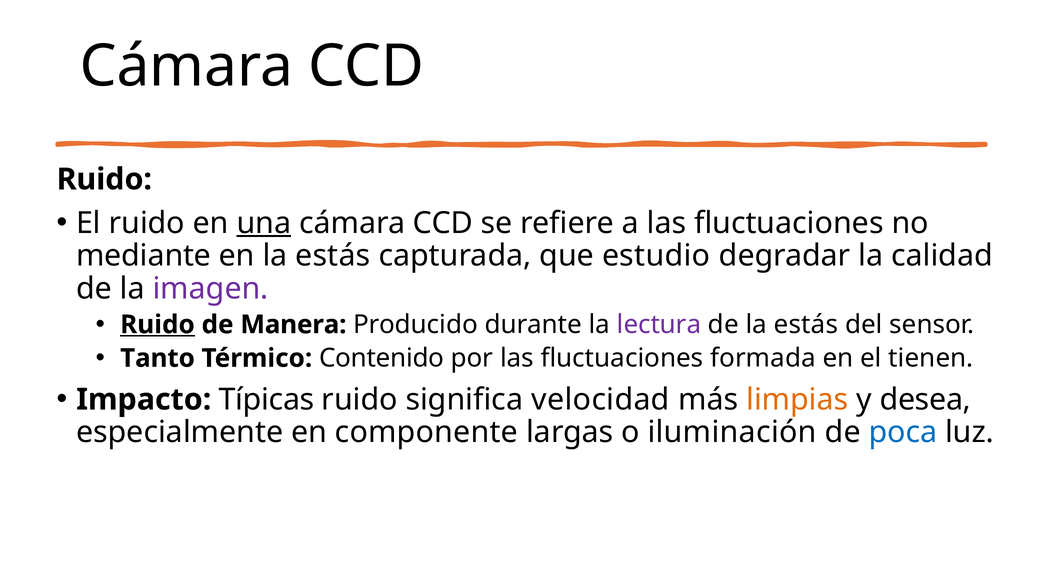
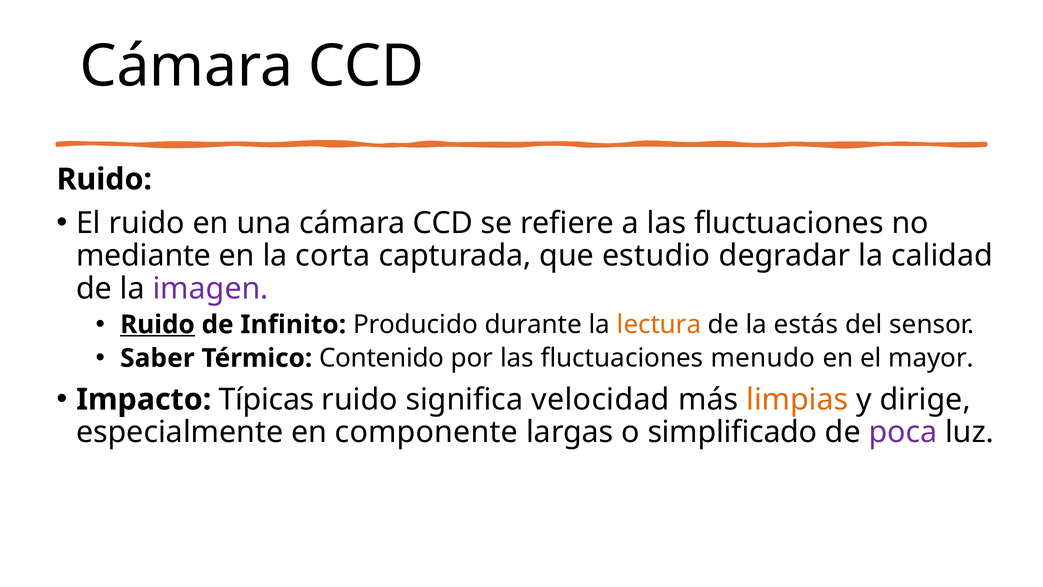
una underline: present -> none (264, 223)
en la estás: estás -> corta (333, 256)
Manera: Manera -> Infinito (293, 324)
lectura colour: purple -> orange (659, 324)
Tanto: Tanto -> Saber (157, 358)
formada: formada -> menudo (763, 358)
tienen: tienen -> mayor (931, 358)
desea: desea -> dirige (925, 399)
iluminación: iluminación -> simplificado (732, 432)
poca colour: blue -> purple (903, 432)
